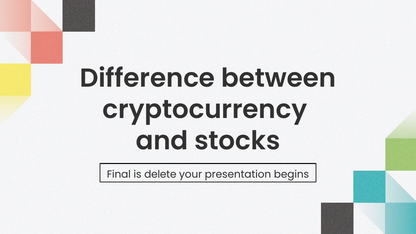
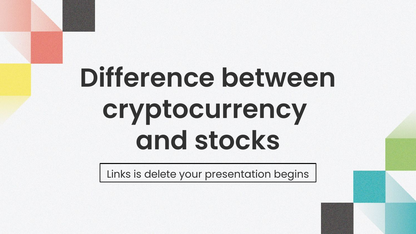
Final: Final -> Links (119, 174)
